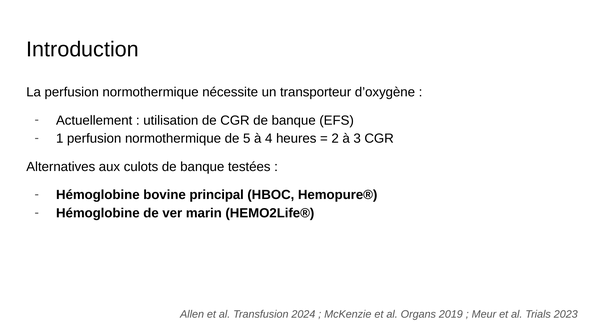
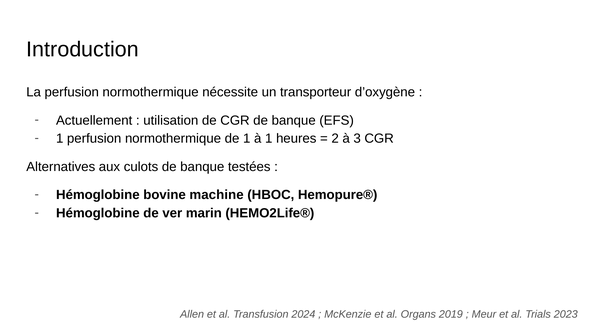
de 5: 5 -> 1 (247, 139)
à 4: 4 -> 1 (269, 139)
principal: principal -> machine (217, 195)
